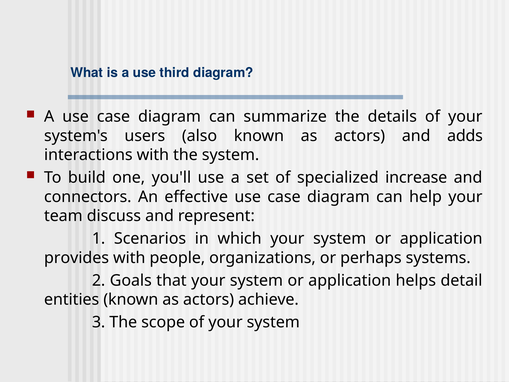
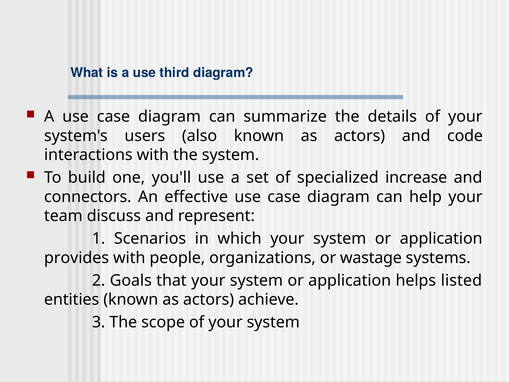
adds: adds -> code (465, 136)
perhaps: perhaps -> wastage (371, 258)
detail: detail -> listed (461, 280)
